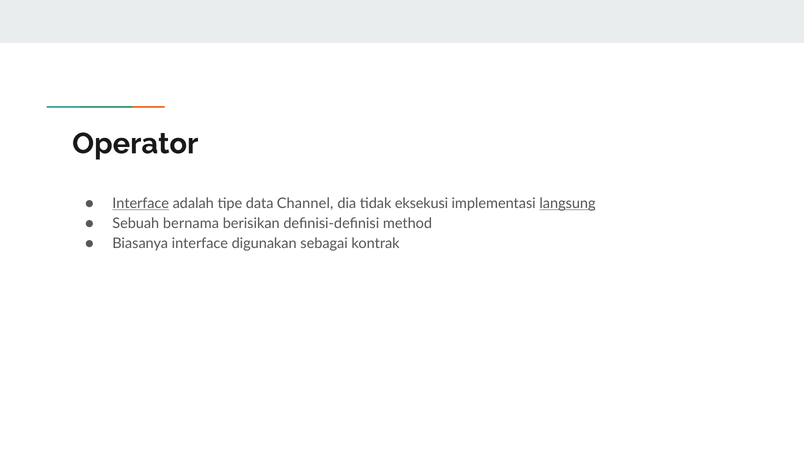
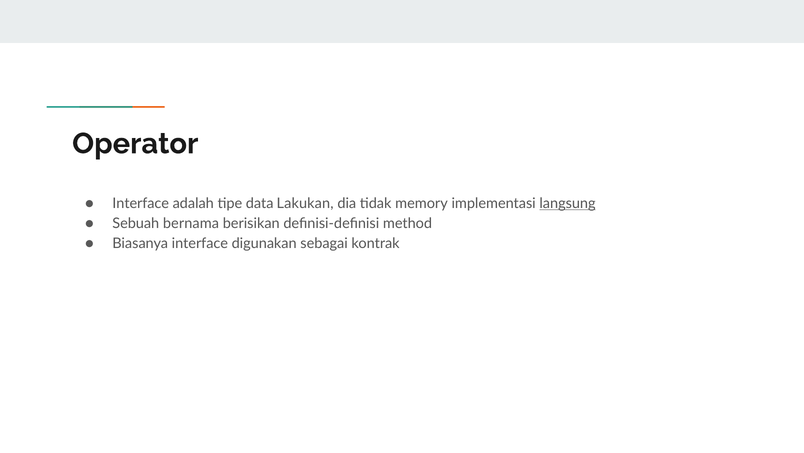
Interface underline: present -> none (141, 203)
Channel: Channel -> Lakukan (305, 203)
eksekusi: eksekusi -> memory (421, 203)
